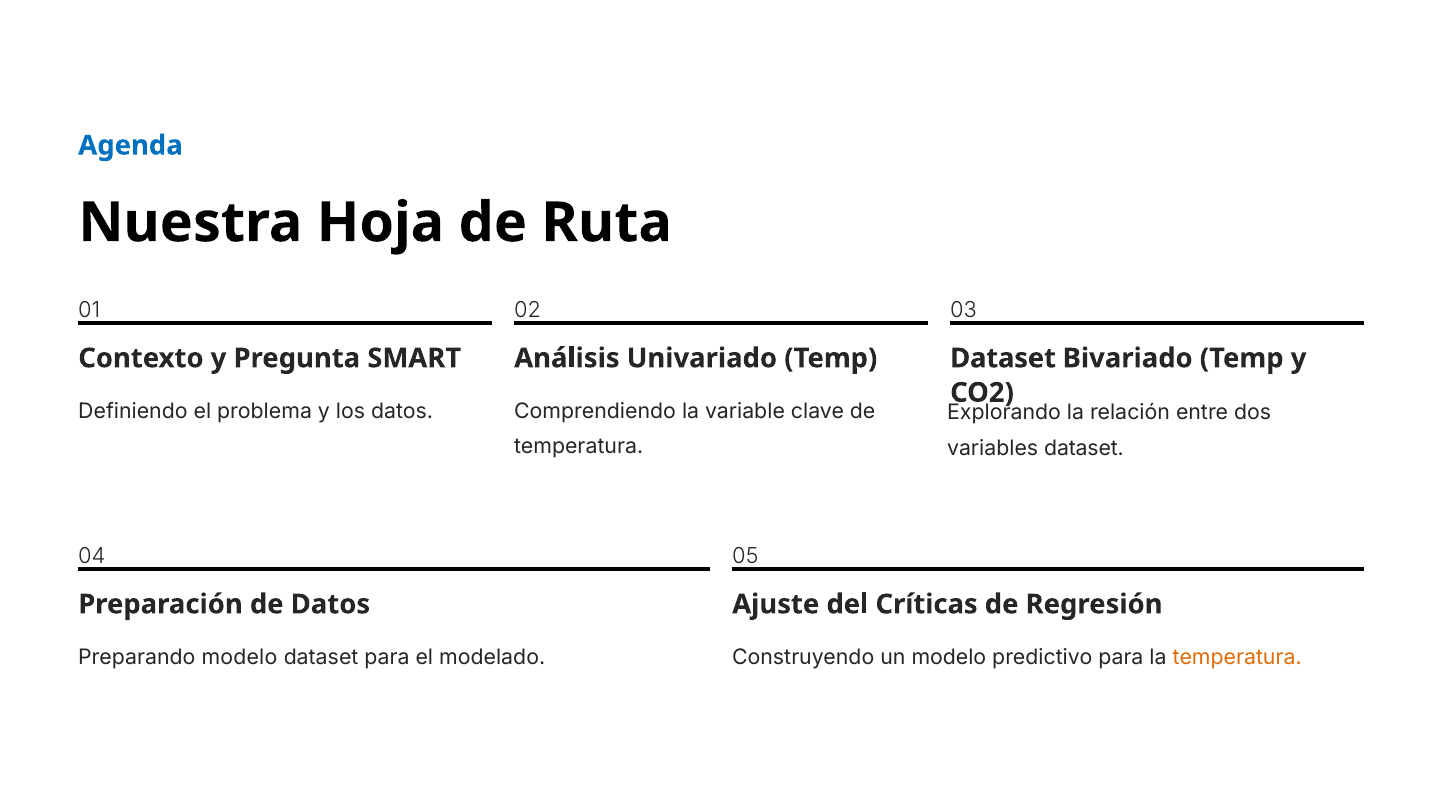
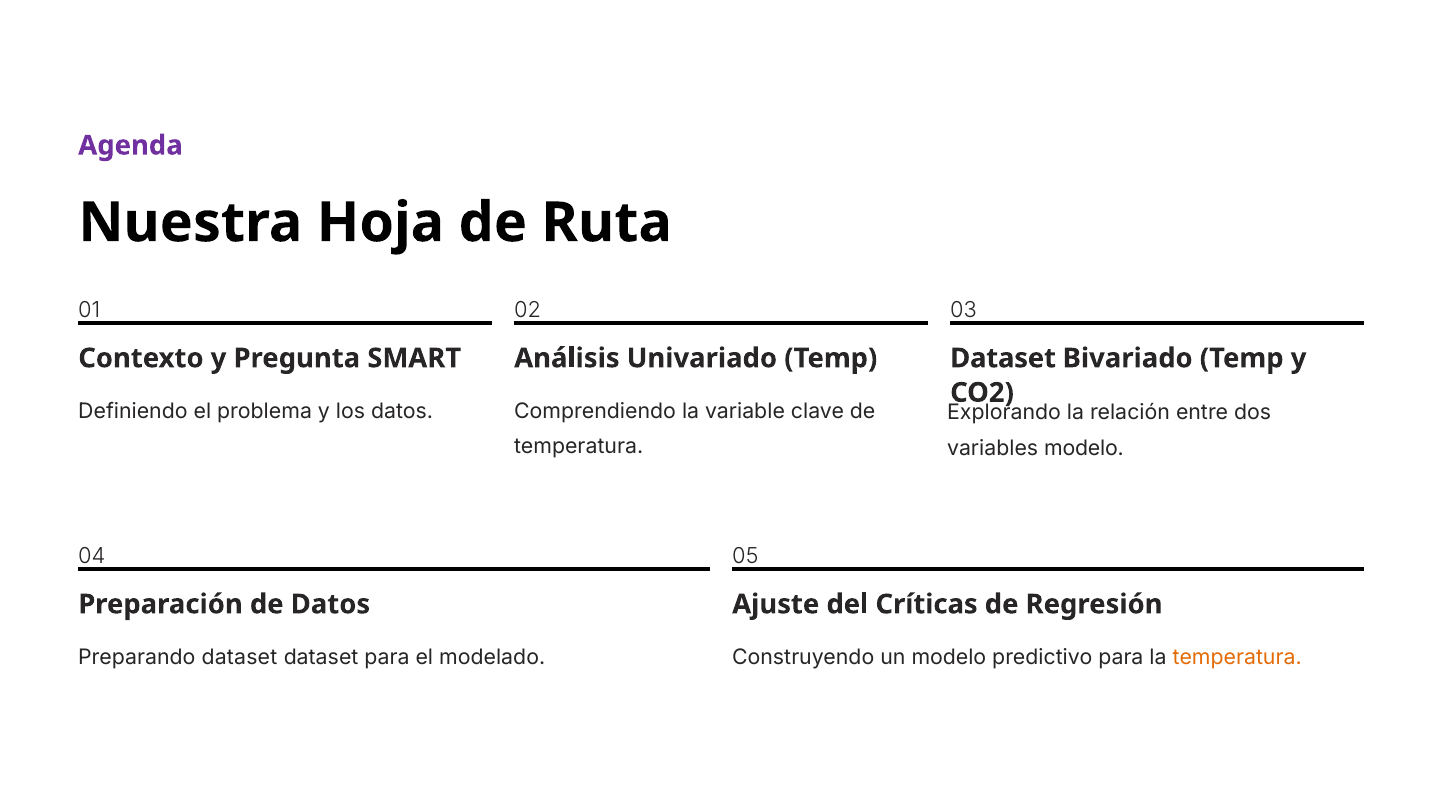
Agenda colour: blue -> purple (130, 145)
variables dataset: dataset -> modelo (1084, 448)
Preparando modelo: modelo -> dataset (239, 657)
